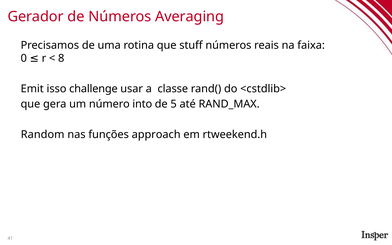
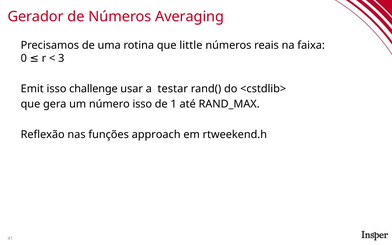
stuff: stuff -> little (191, 45)
8: 8 -> 3 (61, 58)
classe: classe -> testar (173, 89)
número into: into -> isso (142, 104)
5: 5 -> 1 (174, 104)
Random: Random -> Reflexão (43, 135)
